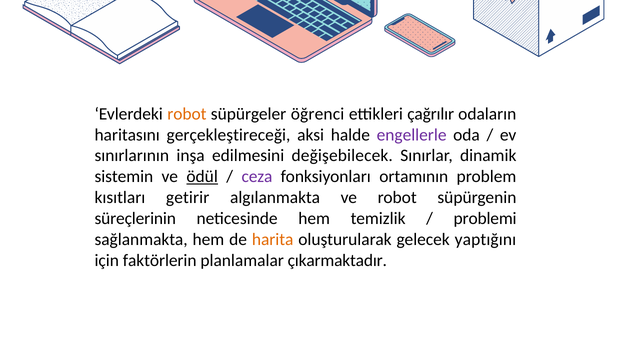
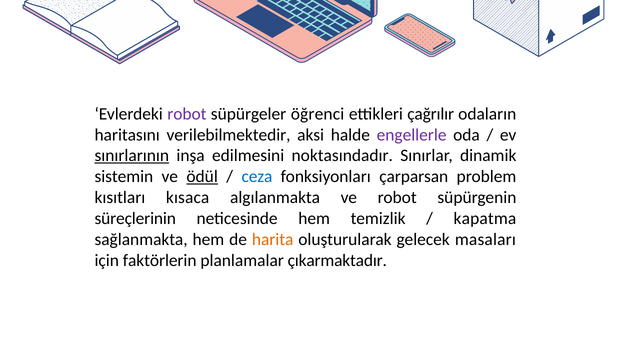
robot colour: orange -> purple (187, 114)
gerçekleştireceği: gerçekleştireceği -> verilebilmektedir (229, 135)
sınırlarının underline: none -> present (132, 156)
değişebilecek: değişebilecek -> noktasındadır (342, 156)
ceza colour: purple -> blue (257, 176)
ortamının: ortamının -> çarparsan (414, 176)
getirir: getirir -> kısaca (188, 197)
problemi: problemi -> kapatma (485, 218)
yaptığını: yaptığını -> masaları (485, 239)
